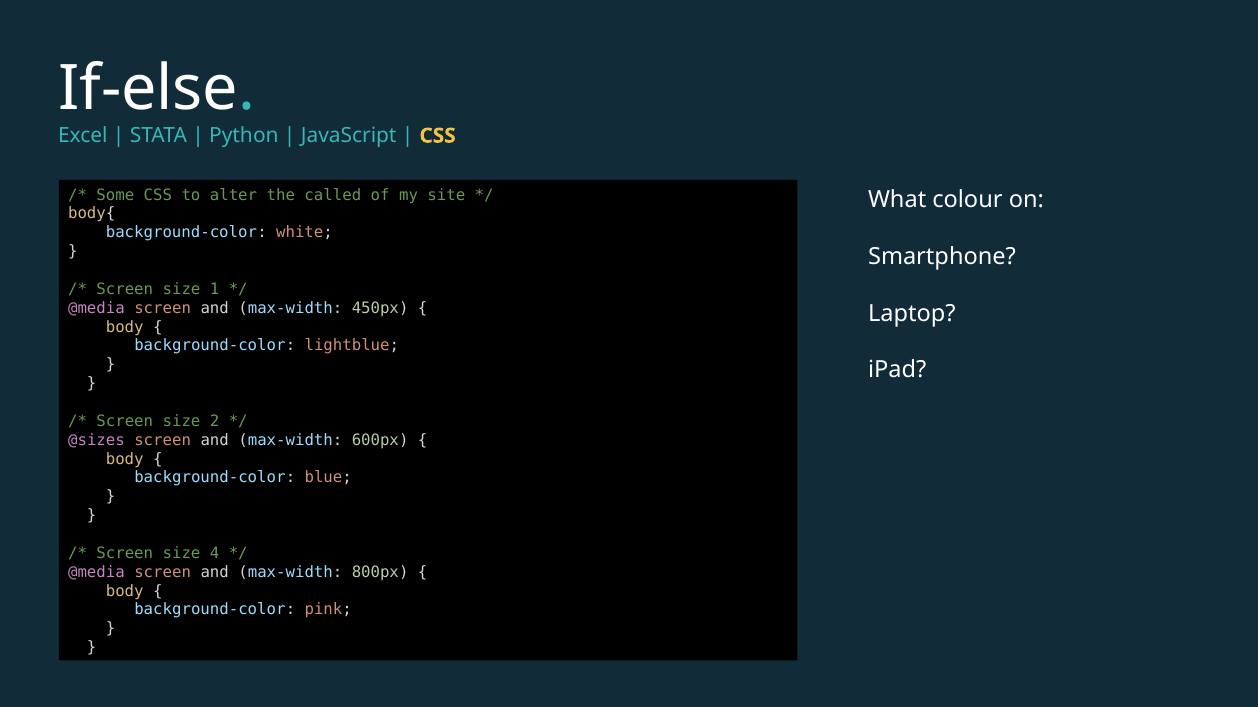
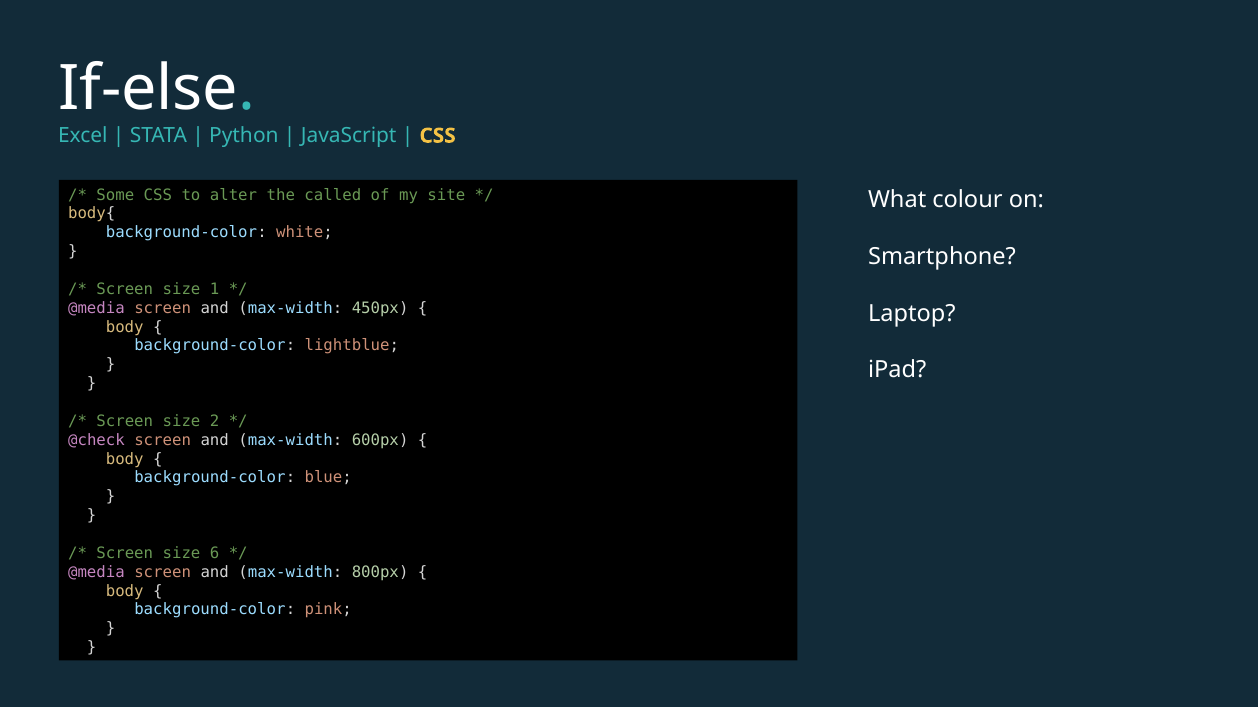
@sizes: @sizes -> @check (96, 440)
4: 4 -> 6 (215, 554)
